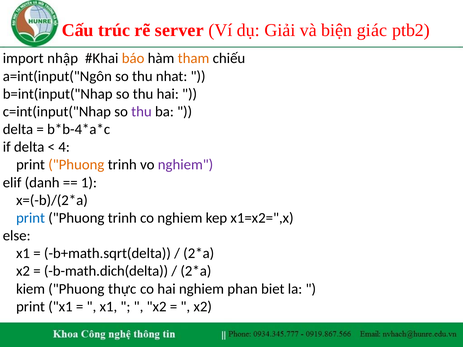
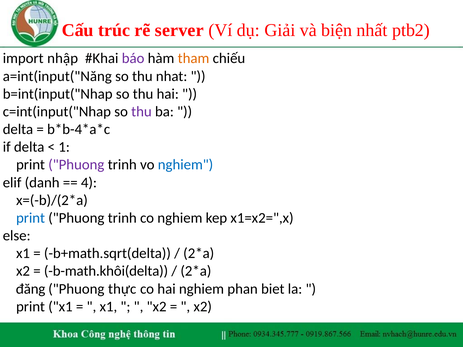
giác: giác -> nhất (372, 30)
báo colour: orange -> purple (133, 58)
a=int(input("Ngôn: a=int(input("Ngôn -> a=int(input("Năng (57, 76)
4: 4 -> 1 (64, 147)
Phuong colour: orange -> purple (76, 165)
nghiem colour: purple -> blue (186, 165)
1: 1 -> 4 (89, 183)
b-math.dich(delta: b-math.dich(delta -> b-math.khôi(delta (106, 271)
kiem: kiem -> đăng (31, 289)
